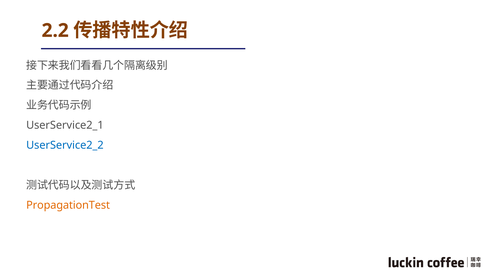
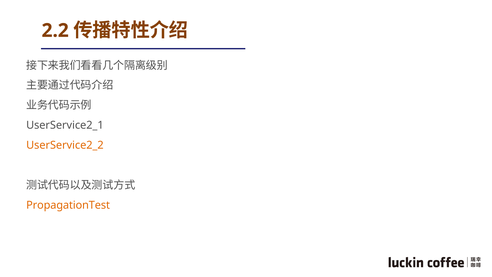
UserService2_2 colour: blue -> orange (65, 145)
